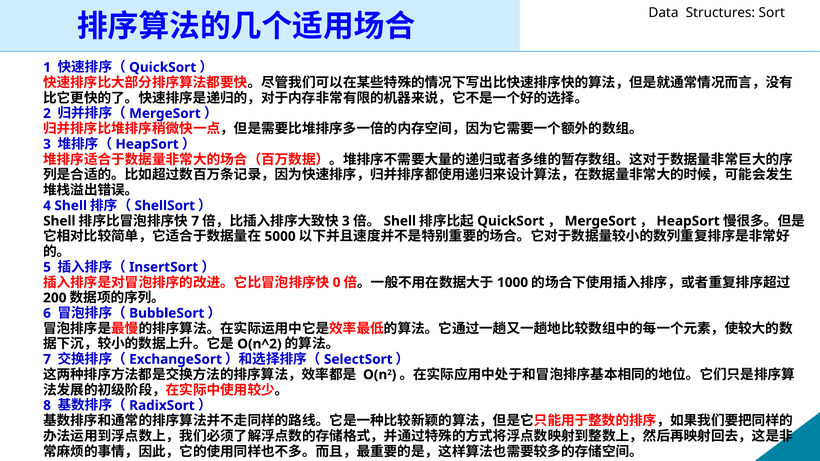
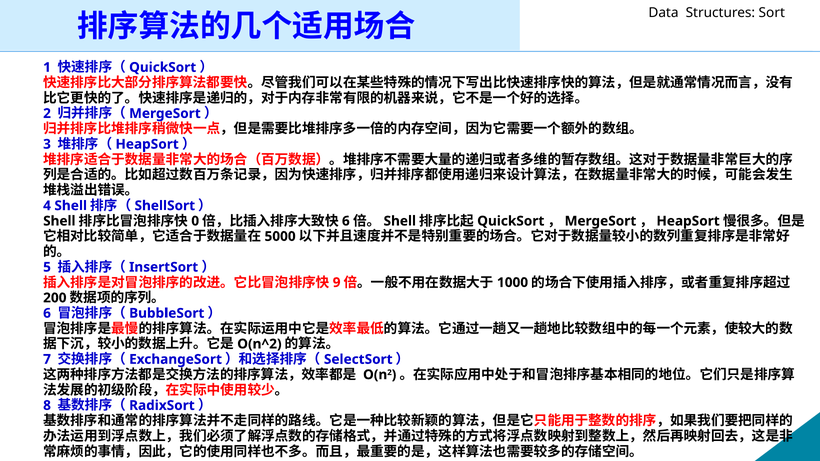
7: 7 -> 0 (195, 221)
3: 3 -> 6 (346, 221)
0: 0 -> 9 (337, 283)
